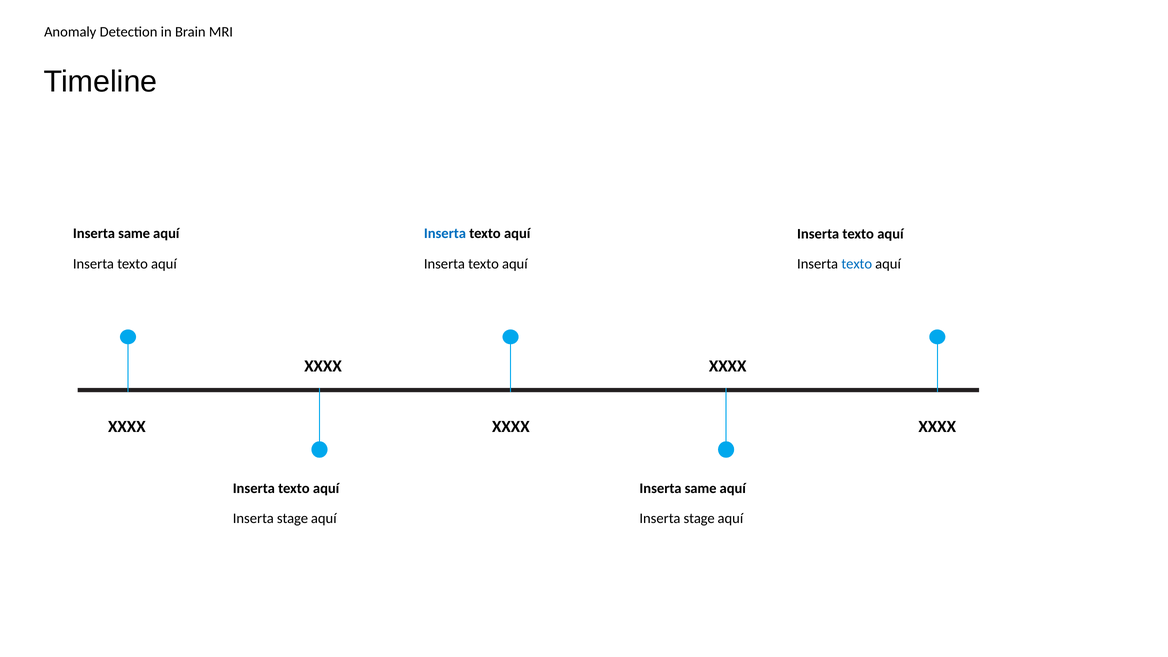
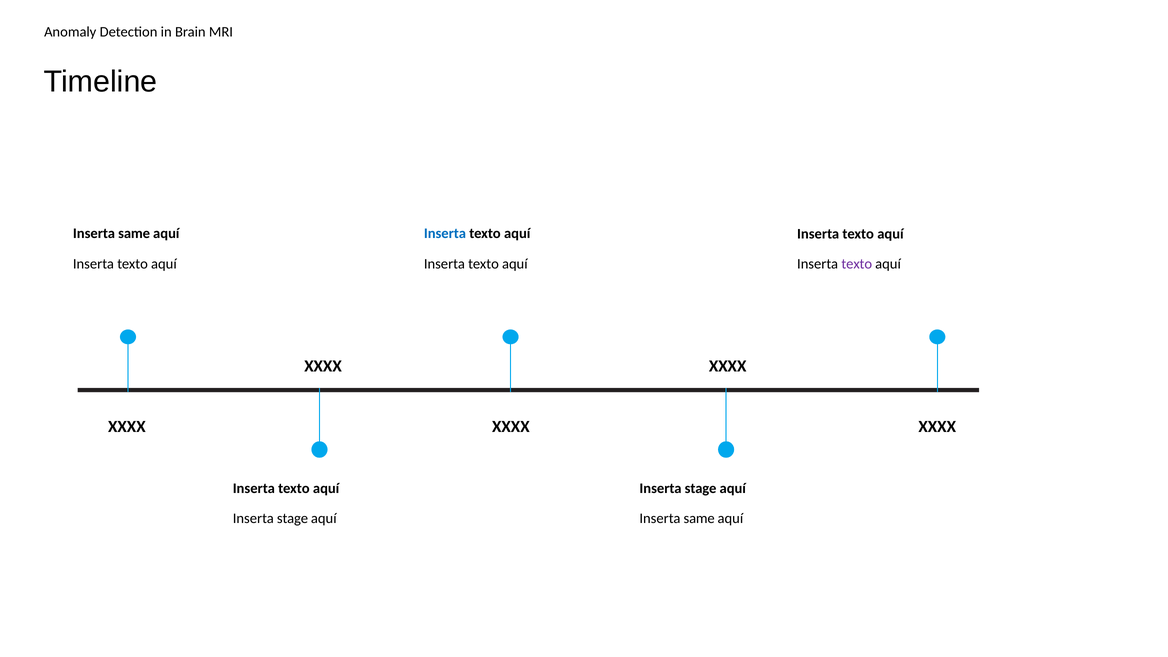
texto colour: blue -> purple (857, 264)
same: same -> stage (701, 488)
stage: stage -> same (699, 518)
